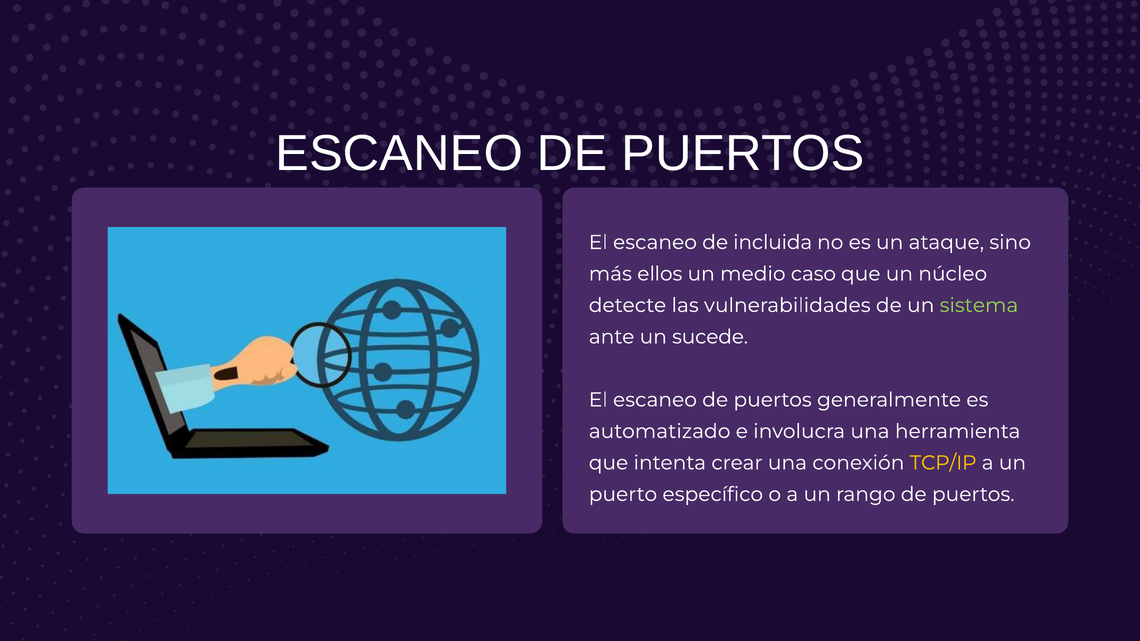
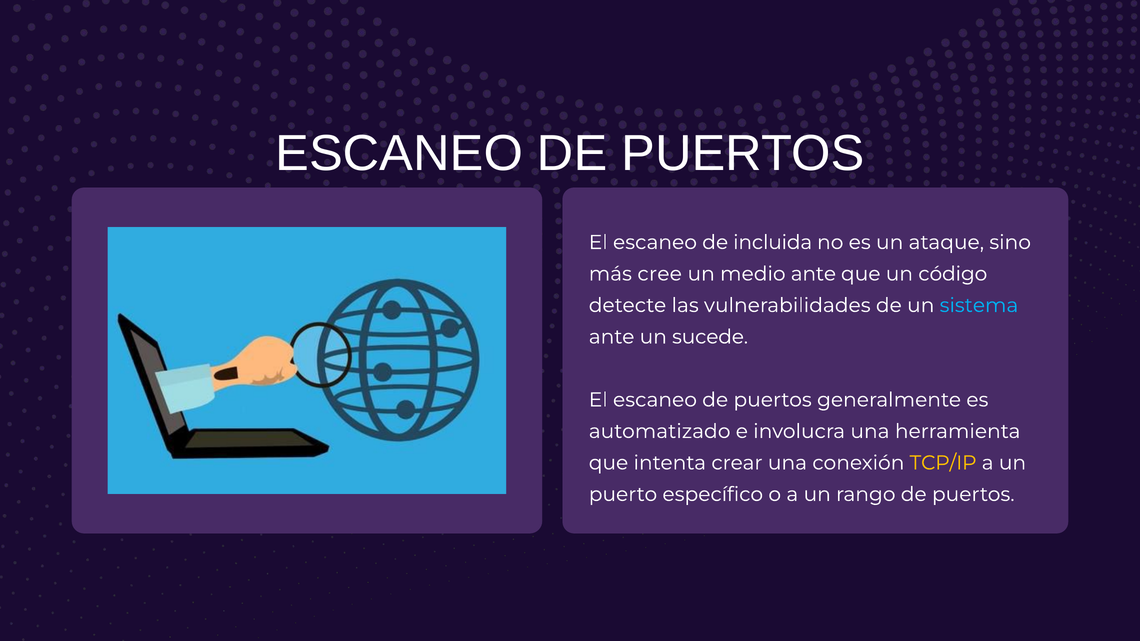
ellos: ellos -> cree (660, 274)
medio caso: caso -> ante (813, 274)
núcleo: núcleo -> código (953, 274)
sistema colour: light green -> light blue (979, 305)
